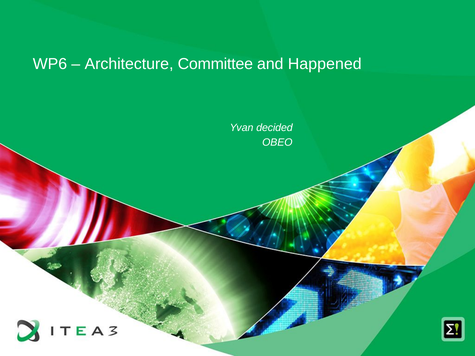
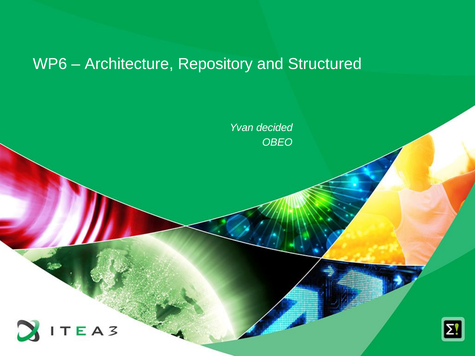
Committee: Committee -> Repository (215, 64)
Happened: Happened -> Structured (325, 64)
